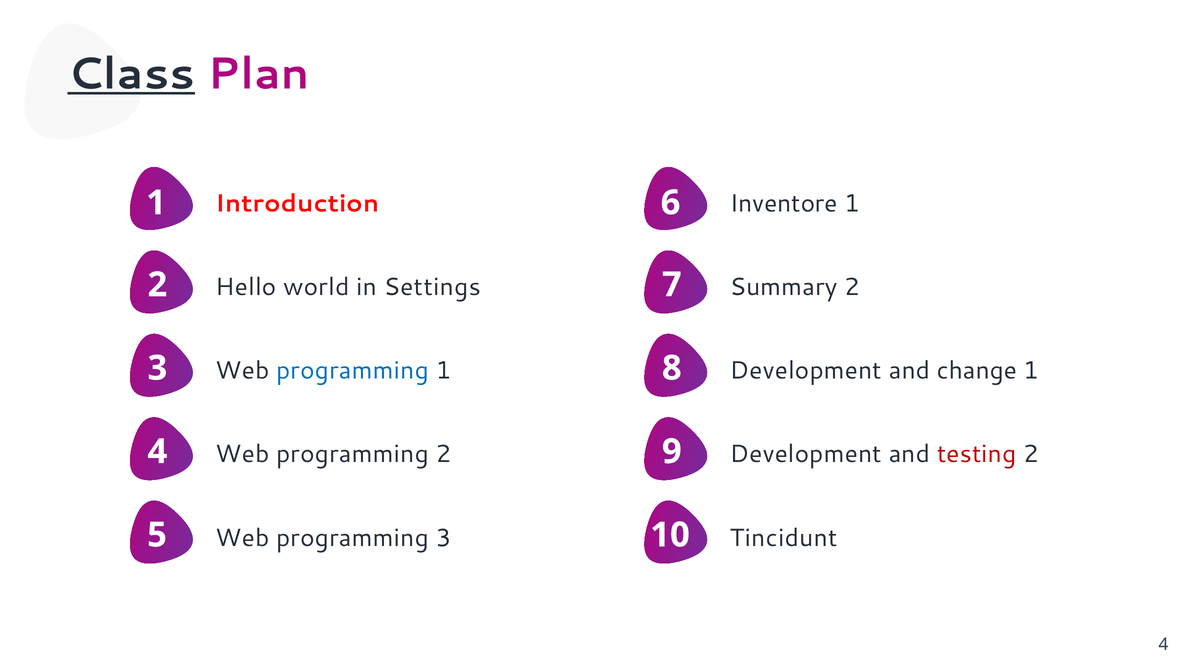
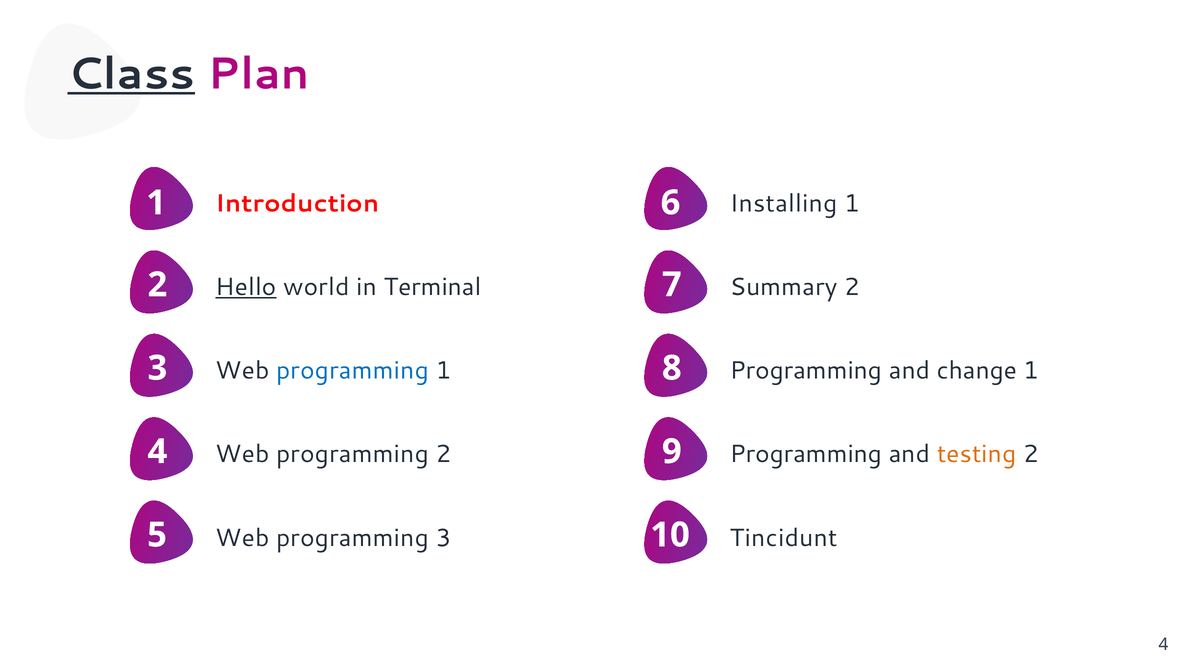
Inventore: Inventore -> Installing (784, 203)
Hello underline: none -> present (246, 287)
Settings: Settings -> Terminal (433, 287)
Development: Development -> Programming (806, 371)
Development: Development -> Programming (806, 454)
testing colour: red -> orange (977, 454)
